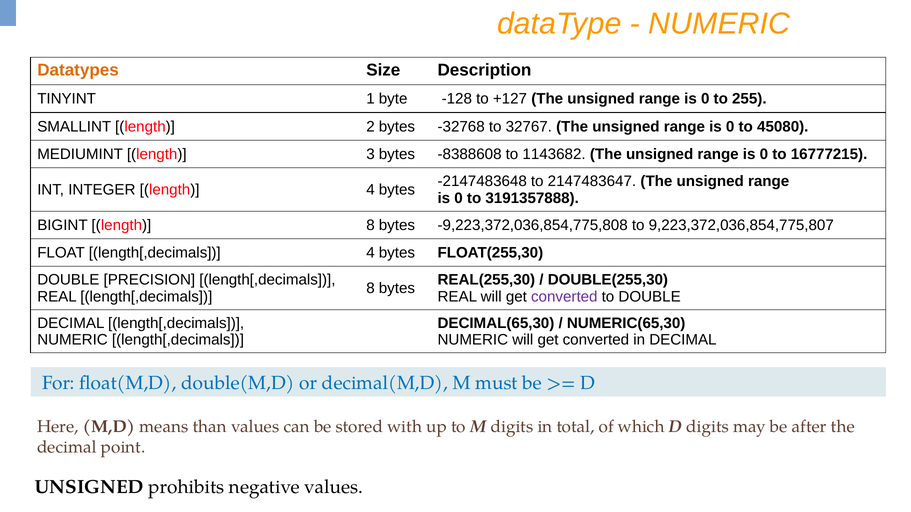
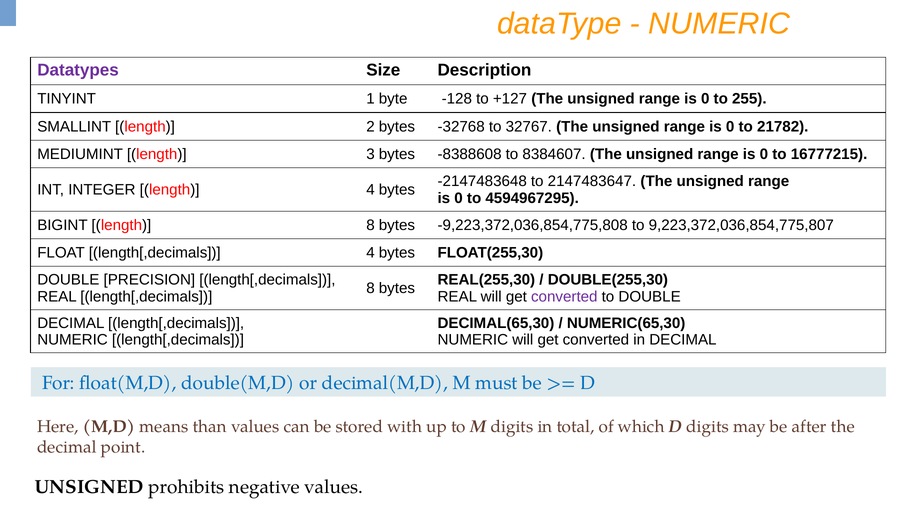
Datatypes colour: orange -> purple (78, 70)
45080: 45080 -> 21782 (783, 127)
1143682: 1143682 -> 8384607 (554, 154)
3191357888: 3191357888 -> 4594967295 (532, 198)
